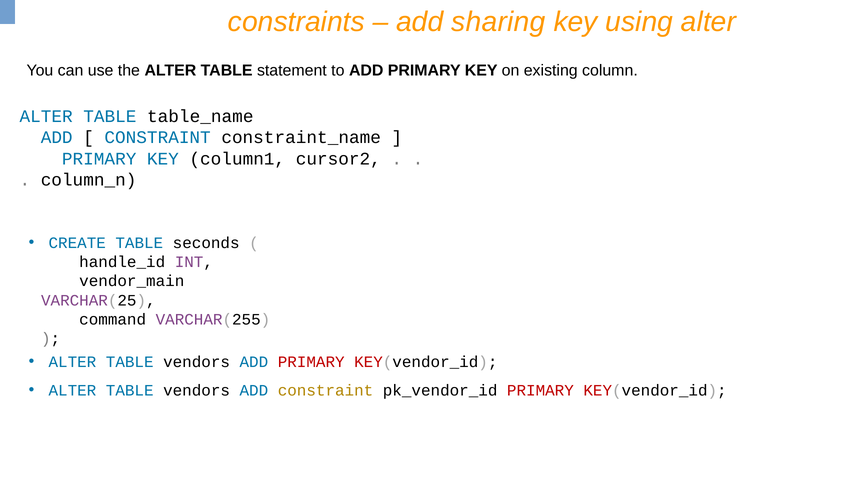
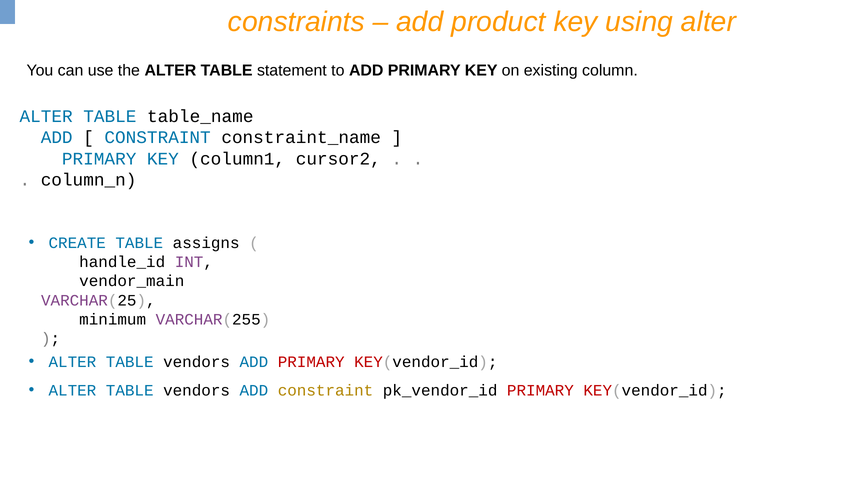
sharing: sharing -> product (499, 22)
seconds: seconds -> assigns (206, 243)
command: command -> minimum (113, 320)
